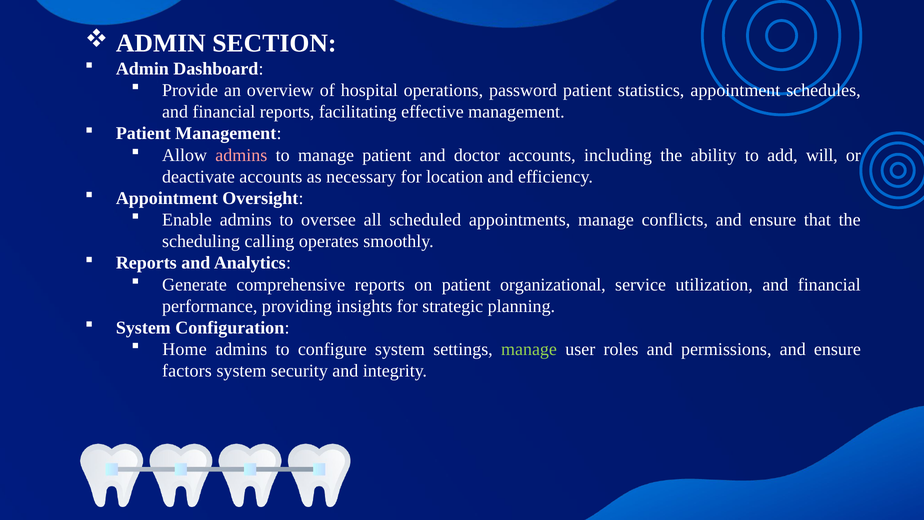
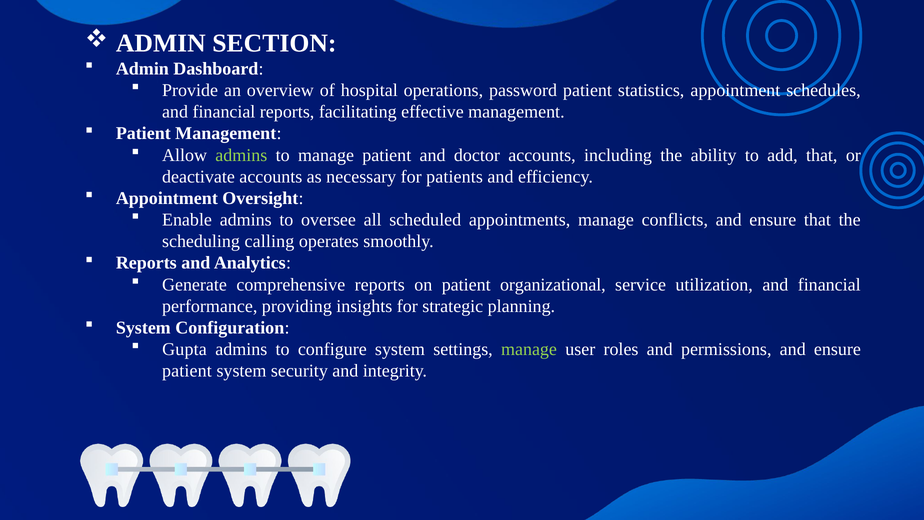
admins colour: pink -> light green (241, 155)
add will: will -> that (822, 155)
location: location -> patients (455, 177)
Home: Home -> Gupta (185, 349)
factors: factors -> patient (187, 371)
